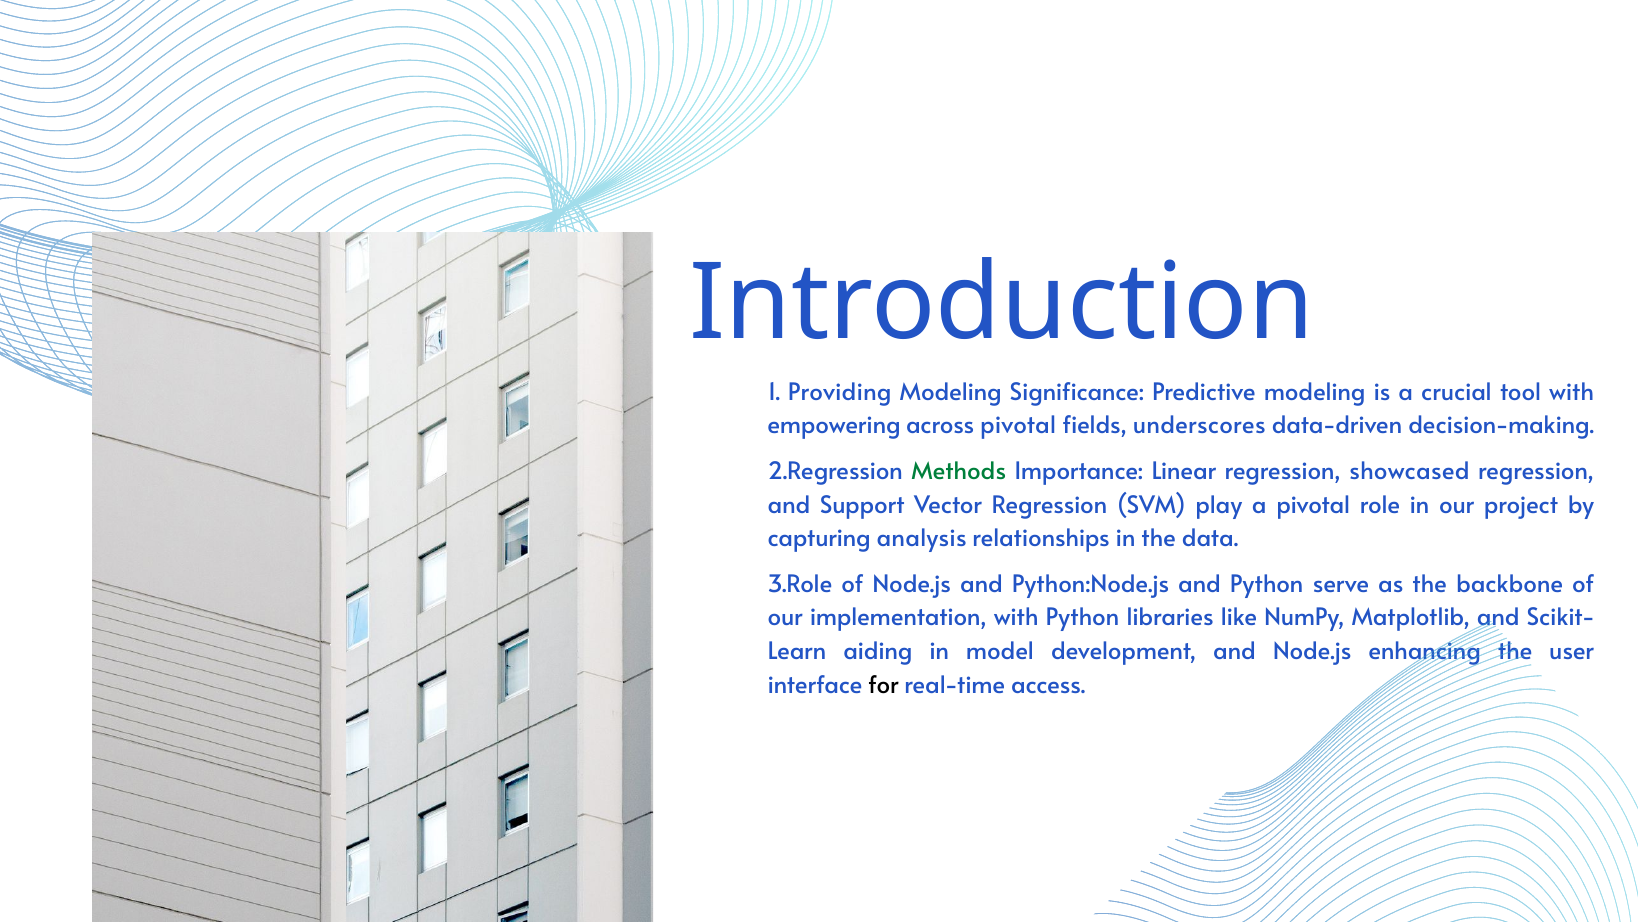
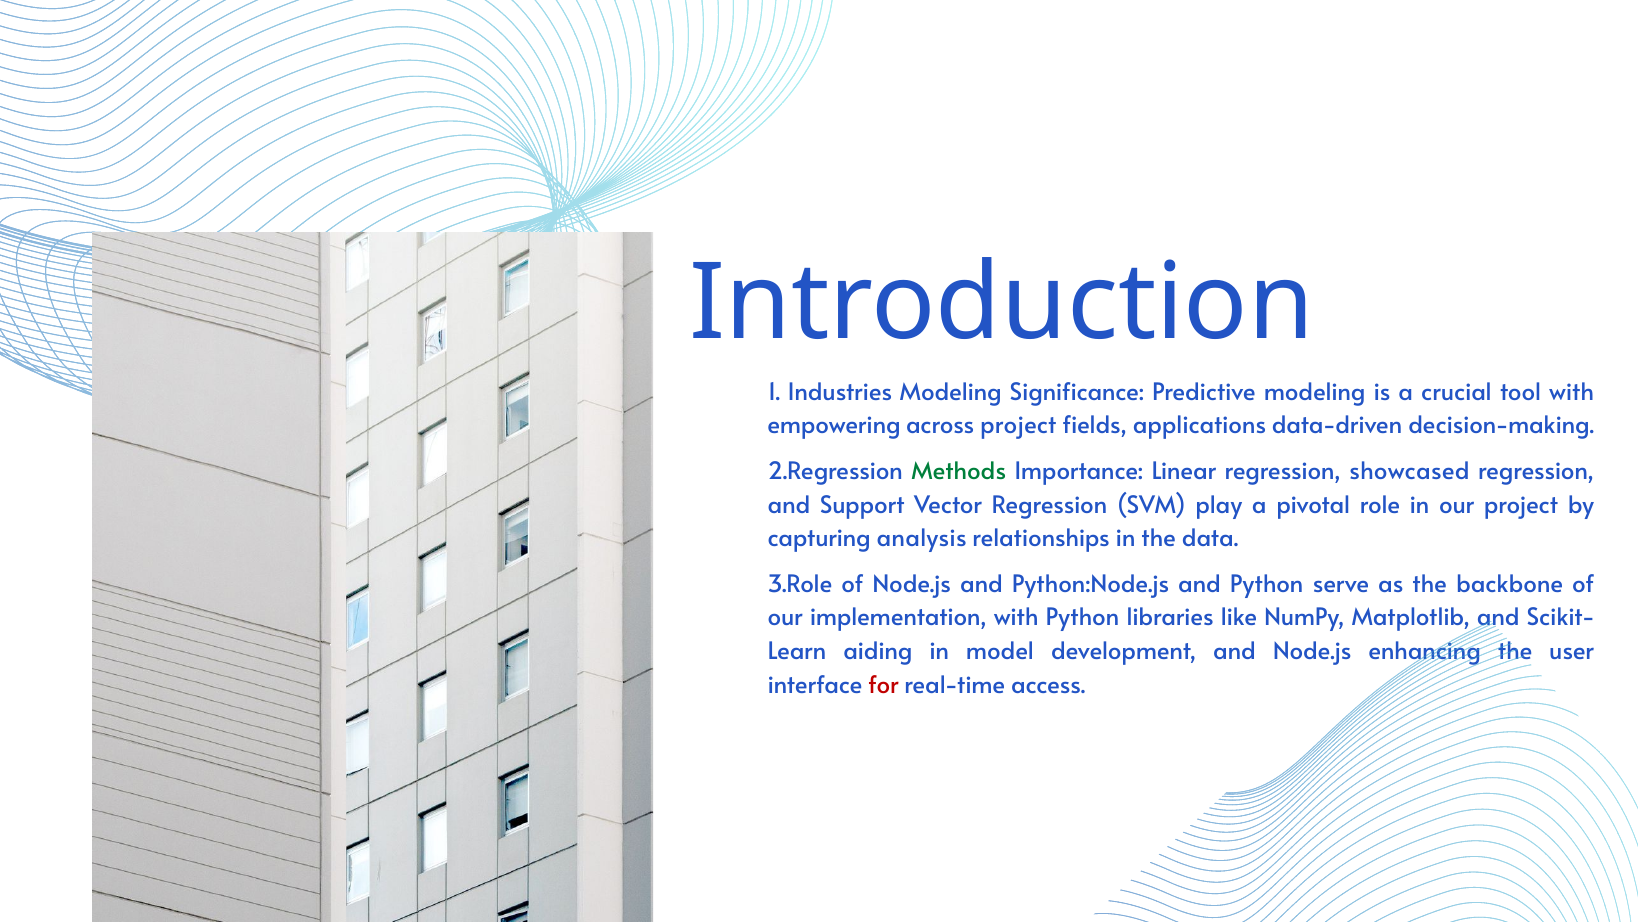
Providing: Providing -> Industries (840, 392)
across pivotal: pivotal -> project (1018, 426)
underscores: underscores -> applications (1200, 426)
for colour: black -> red (883, 685)
